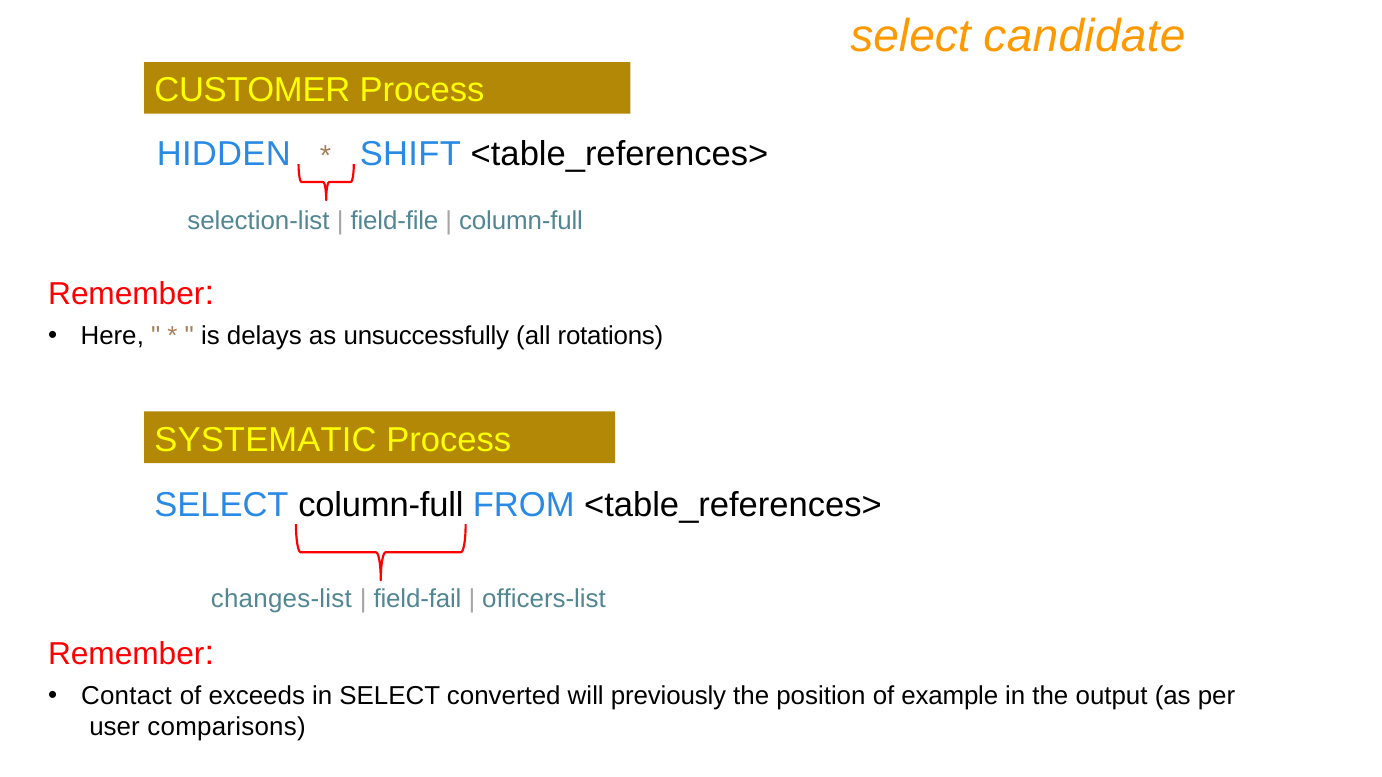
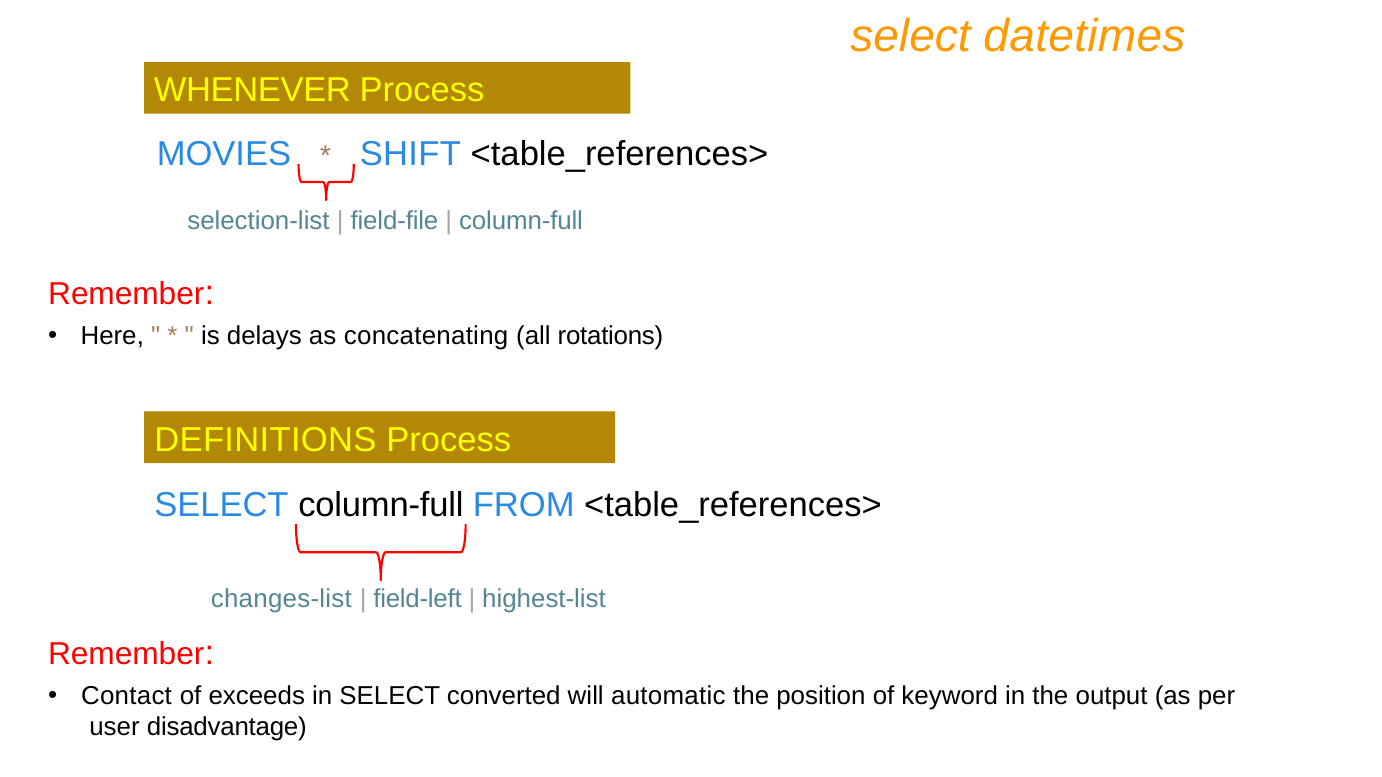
candidate: candidate -> datetimes (1084, 36)
CUSTOMER: CUSTOMER -> WHENEVER (252, 90)
HIDDEN: HIDDEN -> MOVIES (224, 154)
unsuccessfully: unsuccessfully -> concatenating (426, 336)
SYSTEMATIC: SYSTEMATIC -> DEFINITIONS (265, 440)
field-fail: field-fail -> field-left (418, 599)
officers-list: officers-list -> highest-list (544, 599)
previously: previously -> automatic (668, 696)
example: example -> keyword (950, 696)
comparisons: comparisons -> disadvantage (227, 727)
